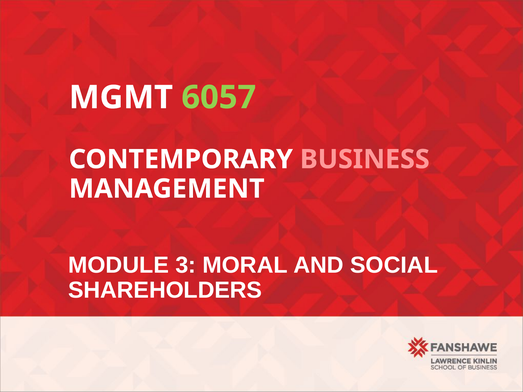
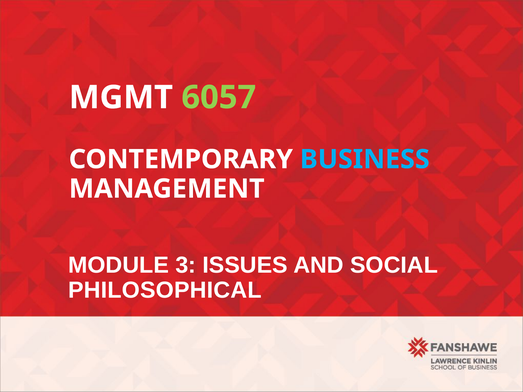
BUSINESS colour: pink -> light blue (365, 159)
MORAL: MORAL -> ISSUES (245, 265)
SHAREHOLDERS: SHAREHOLDERS -> PHILOSOPHICAL (165, 290)
